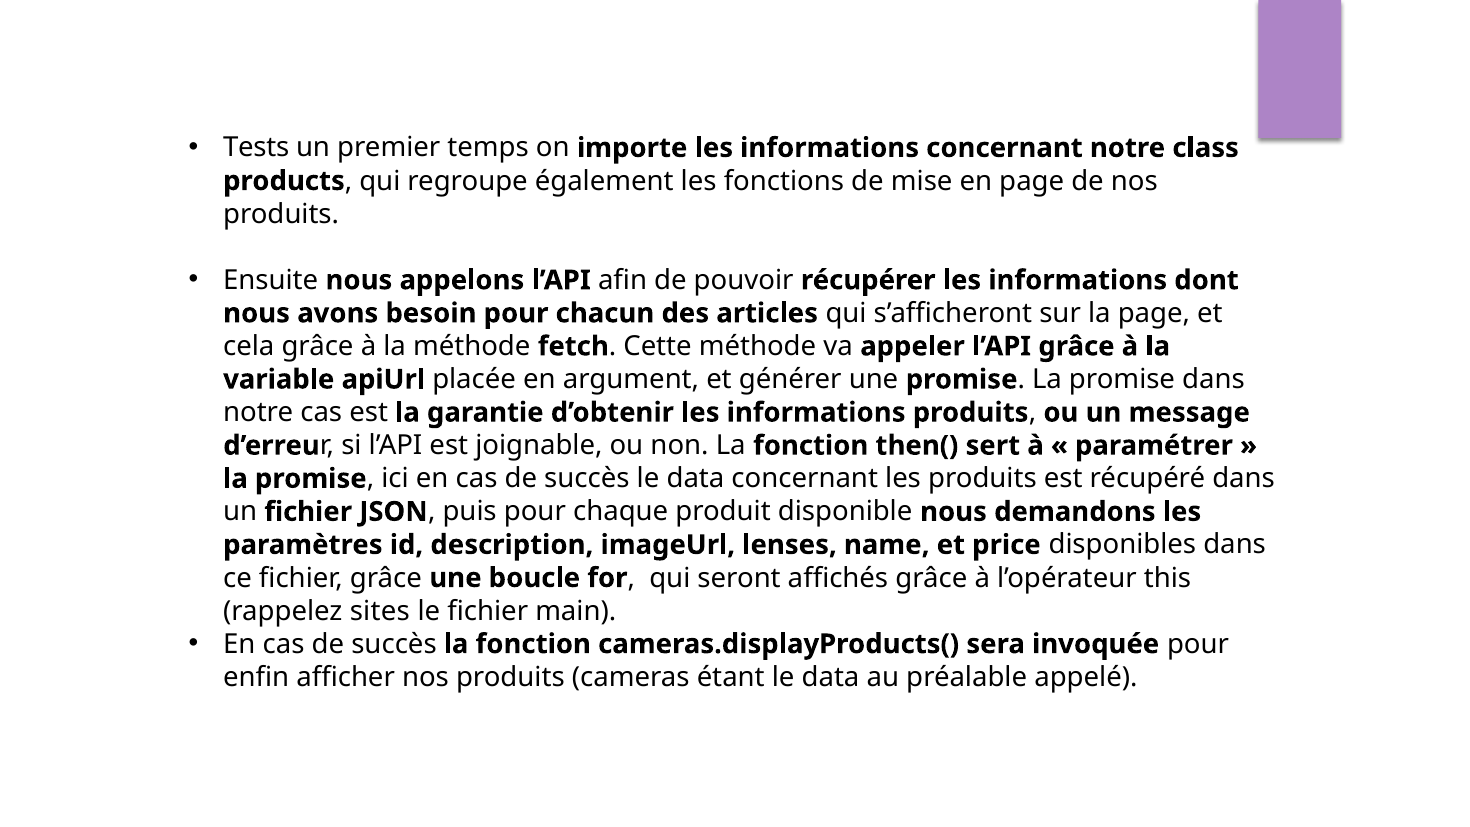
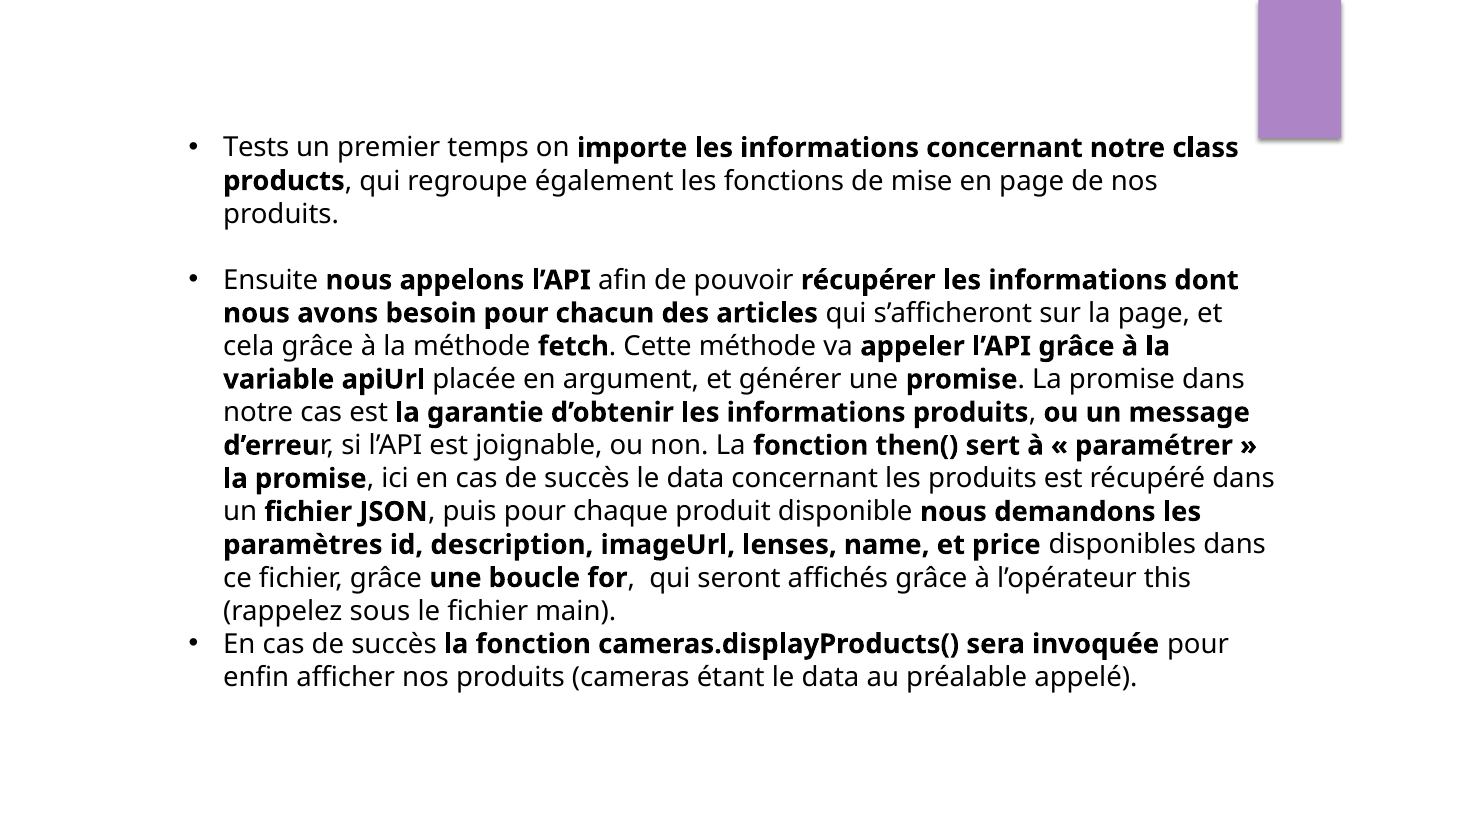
sites: sites -> sous (380, 611)
